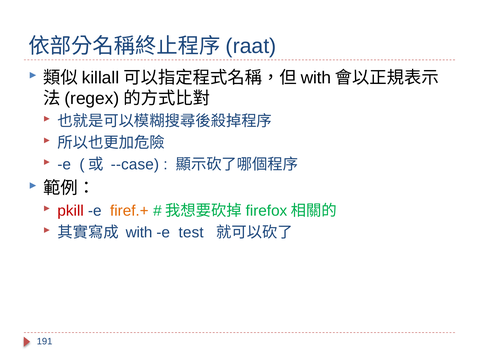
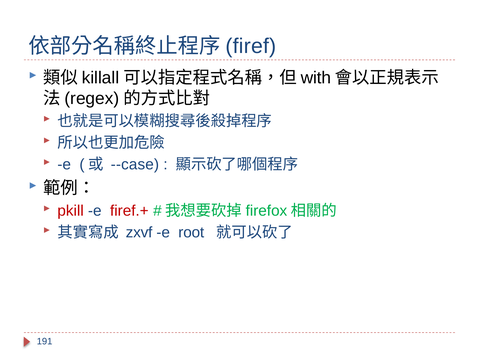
raat: raat -> firef (251, 46)
firef.+ colour: orange -> red (129, 211)
with: with -> zxvf (139, 233)
test: test -> root (191, 233)
